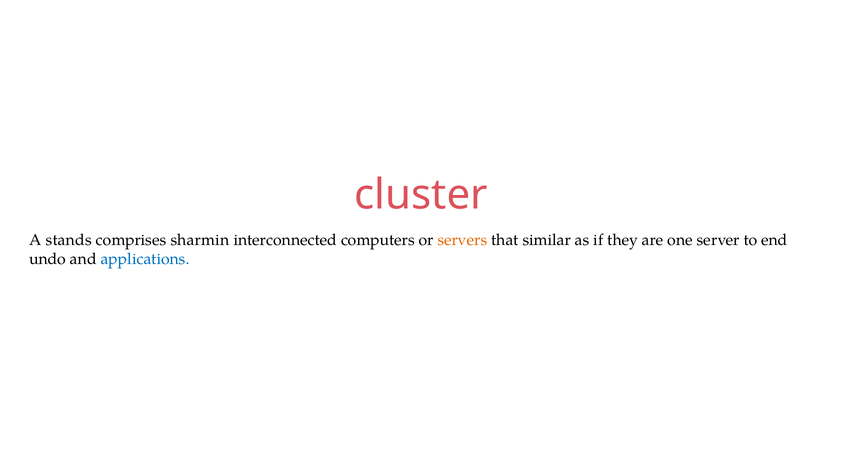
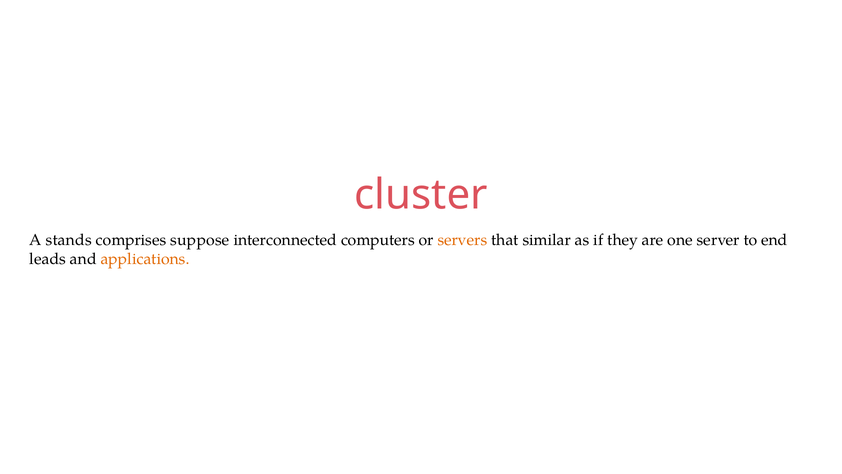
sharmin: sharmin -> suppose (200, 240)
undo: undo -> leads (48, 259)
applications colour: blue -> orange (145, 259)
